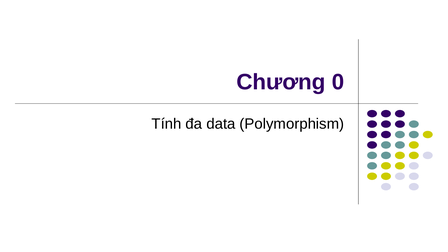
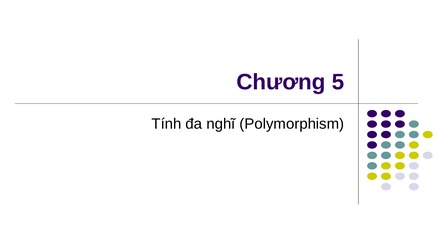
0: 0 -> 5 (338, 82)
data: data -> nghĩ (221, 124)
